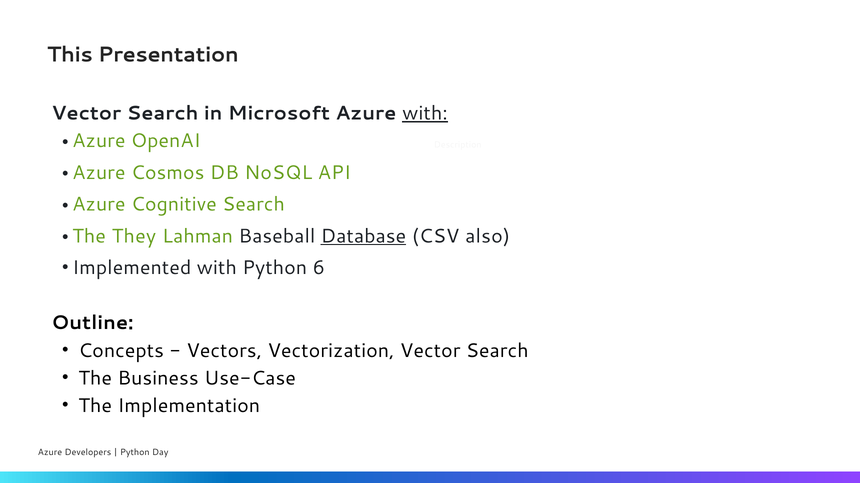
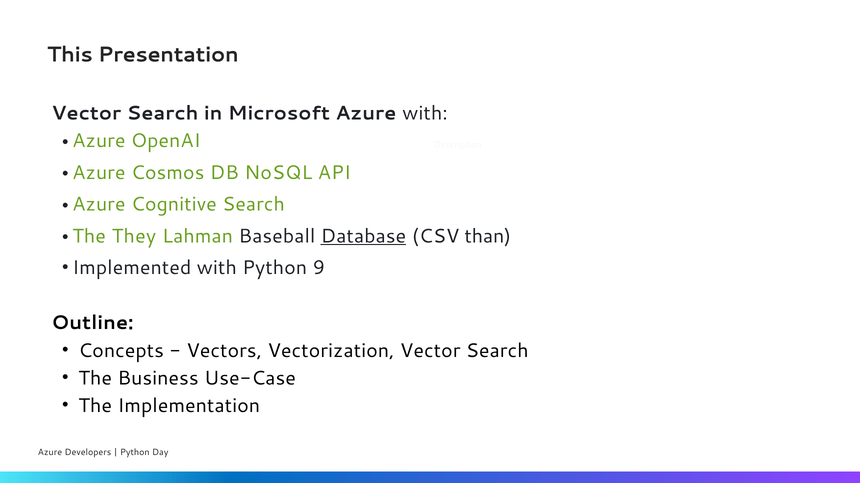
with underline: present -> none (425, 113)
also: also -> than (488, 236)
6: 6 -> 9 (319, 268)
